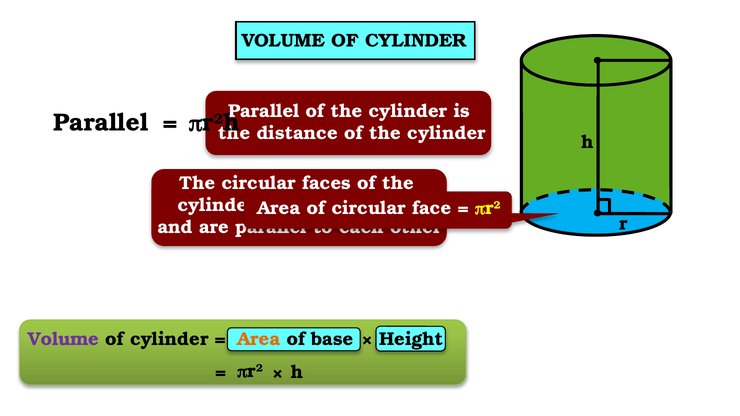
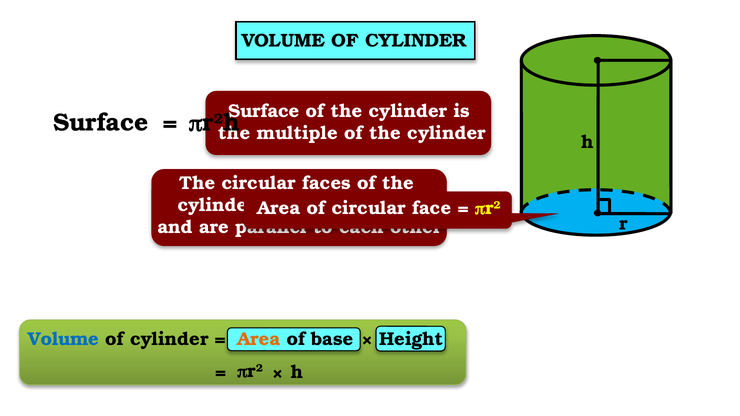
Parallel: Parallel -> Surface (264, 111)
Parallel: Parallel -> Surface (101, 123)
distance: distance -> multiple (297, 133)
Volume colour: purple -> blue (63, 340)
